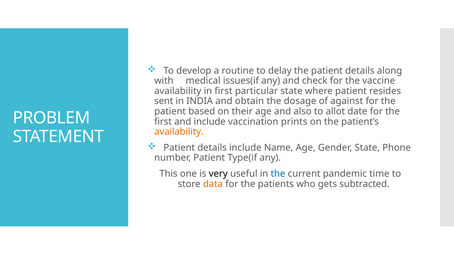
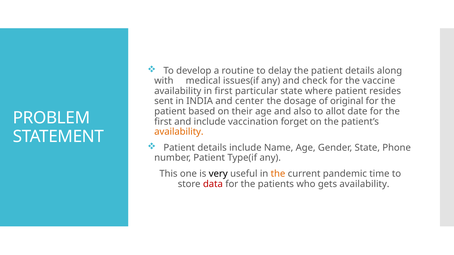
obtain: obtain -> center (249, 101)
against: against -> original (347, 101)
prints: prints -> forget (294, 122)
the colour: blue -> orange (278, 174)
data colour: orange -> red (213, 184)
gets subtracted: subtracted -> availability (364, 184)
